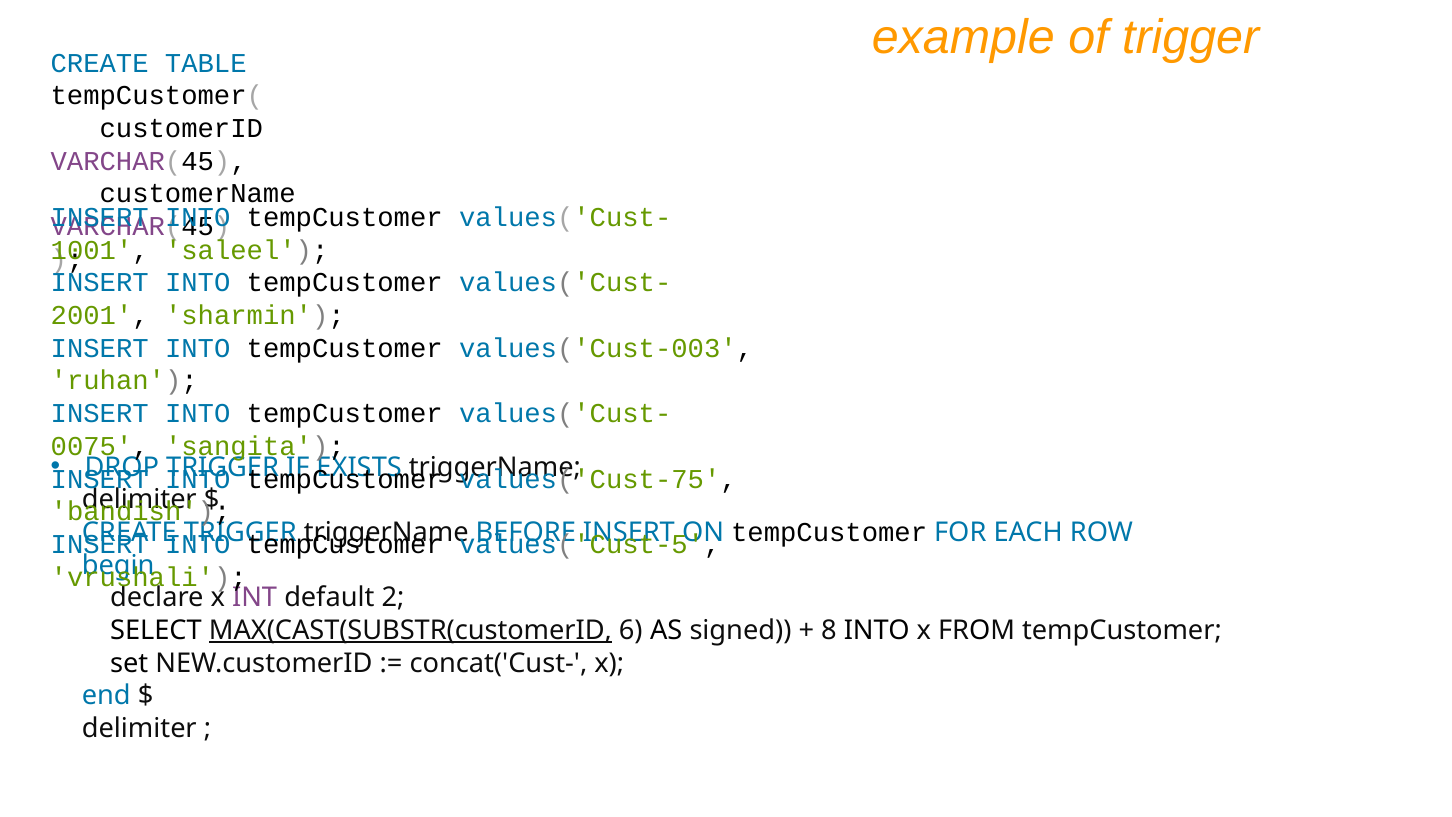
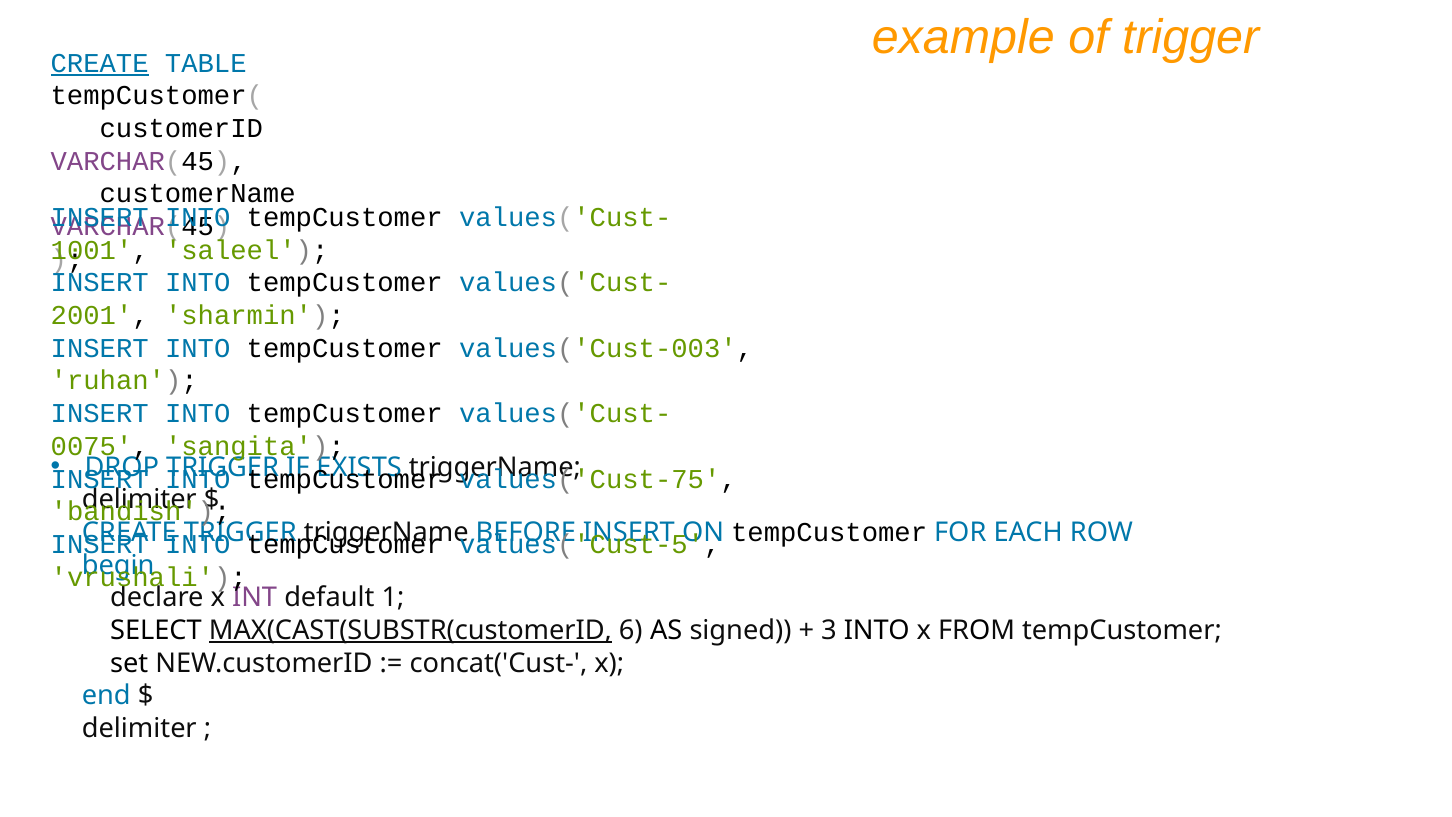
CREATE underline: none -> present (100, 63)
2: 2 -> 1 (393, 598)
8: 8 -> 3 (829, 630)
